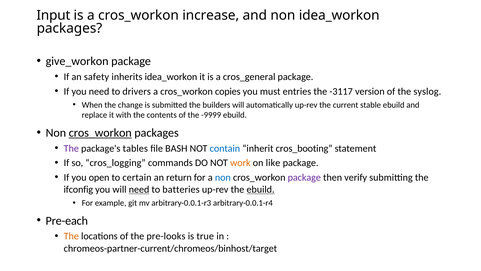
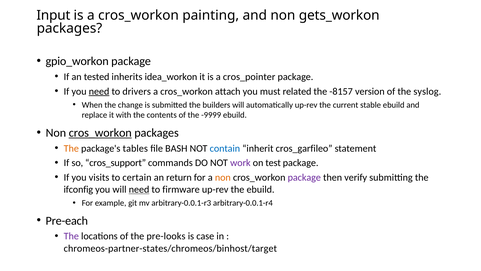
increase: increase -> painting (211, 15)
non idea_workon: idea_workon -> gets_workon (339, 15)
give_workon: give_workon -> gpio_workon (77, 61)
safety: safety -> tested (97, 77)
cros_general: cros_general -> cros_pointer (249, 77)
need underline: none -> present (99, 91)
copies: copies -> attach (228, 91)
entries: entries -> related (297, 91)
-3117: -3117 -> -8157 (341, 91)
The colour: purple -> orange (71, 148)
cros_booting: cros_booting -> cros_garfileo (304, 148)
cros_logging: cros_logging -> cros_support (116, 163)
work colour: orange -> purple (240, 163)
like: like -> test (273, 163)
open: open -> visits (99, 177)
non colour: blue -> orange (223, 177)
batteries: batteries -> firmware (181, 189)
ebuild underline: present -> none (261, 189)
The colour: orange -> purple (71, 236)
true: true -> case (205, 236)
chromeos-partner-current/chromeos/binhost/target: chromeos-partner-current/chromeos/binhost/target -> chromeos-partner-states/chromeos/binhost/target (170, 248)
